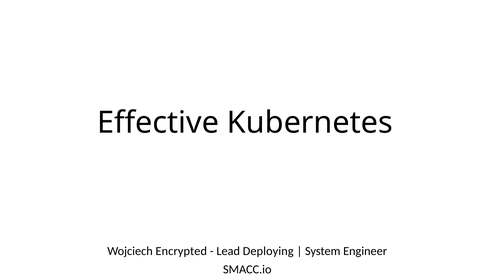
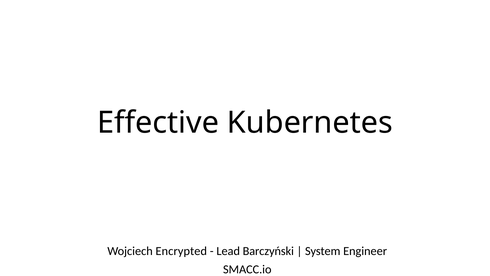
Deploying: Deploying -> Barczyński (268, 251)
